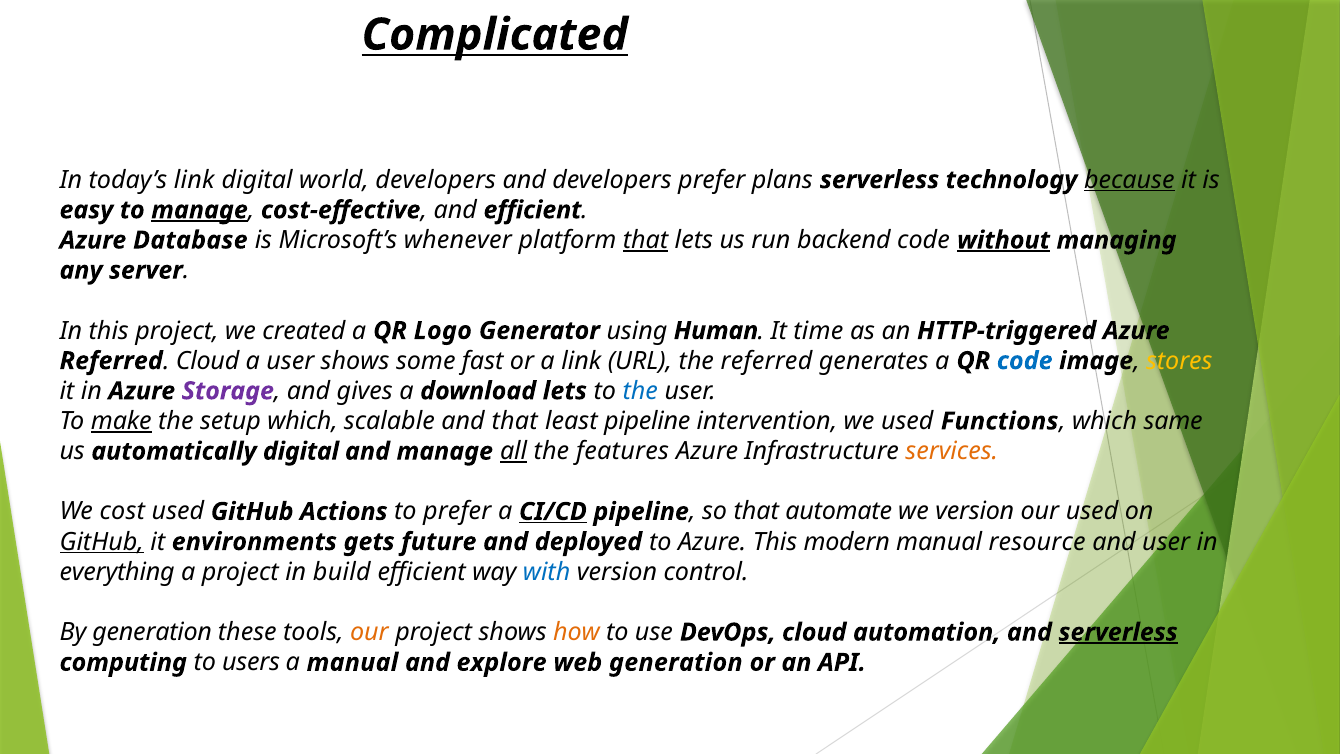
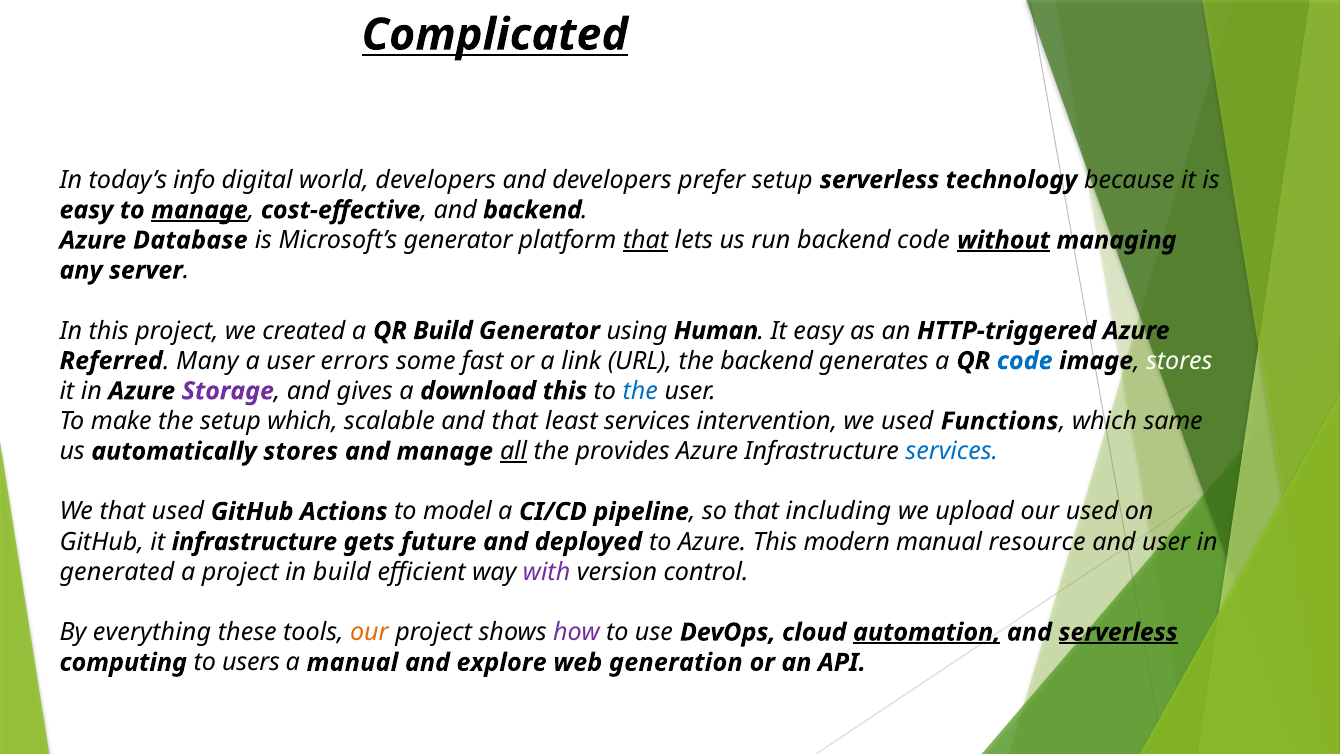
today’s link: link -> info (194, 180)
prefer plans: plans -> setup (782, 180)
because underline: present -> none (1129, 180)
and efficient: efficient -> backend (532, 210)
Microsoft’s whenever: whenever -> generator (458, 240)
QR Logo: Logo -> Build (443, 331)
It time: time -> easy (818, 331)
Cloud: Cloud -> Many (207, 361)
user shows: shows -> errors (355, 361)
the referred: referred -> backend (767, 361)
stores colour: yellow -> white (1179, 361)
download lets: lets -> this (565, 391)
make underline: present -> none (121, 421)
least pipeline: pipeline -> services (647, 421)
automatically digital: digital -> stores (301, 451)
features: features -> provides (623, 451)
services colour: orange -> blue (952, 451)
We cost: cost -> that (122, 511)
to prefer: prefer -> model (457, 511)
CI/CD underline: present -> none (553, 511)
automate: automate -> including (838, 511)
we version: version -> upload (975, 511)
GitHub underline: present -> none (102, 542)
it environments: environments -> infrastructure (254, 542)
everything: everything -> generated (117, 572)
with colour: blue -> purple (547, 572)
By generation: generation -> everything (152, 632)
how colour: orange -> purple (576, 632)
automation underline: none -> present (927, 632)
